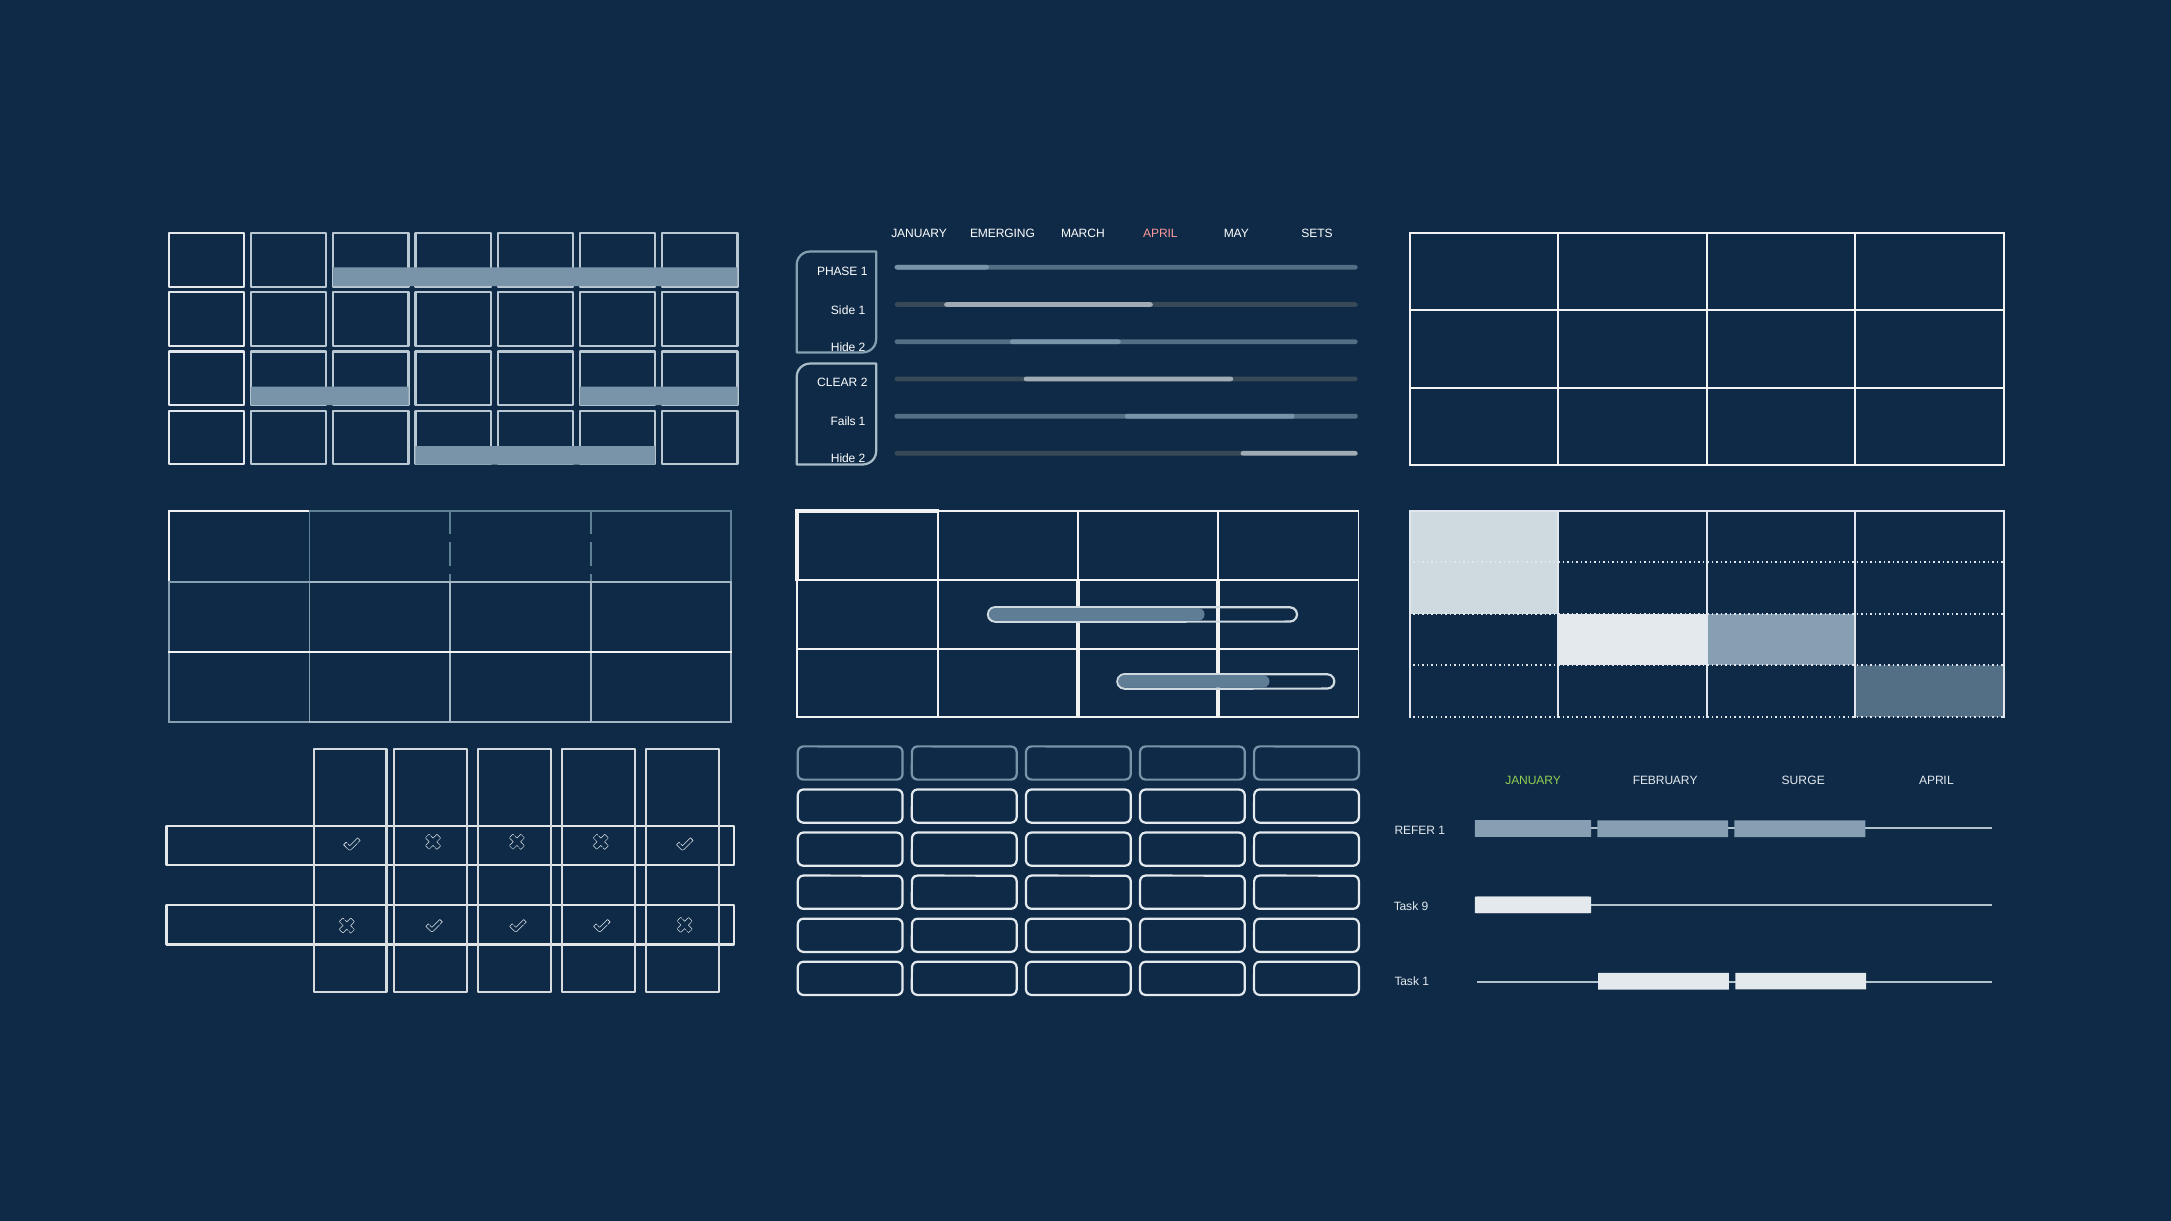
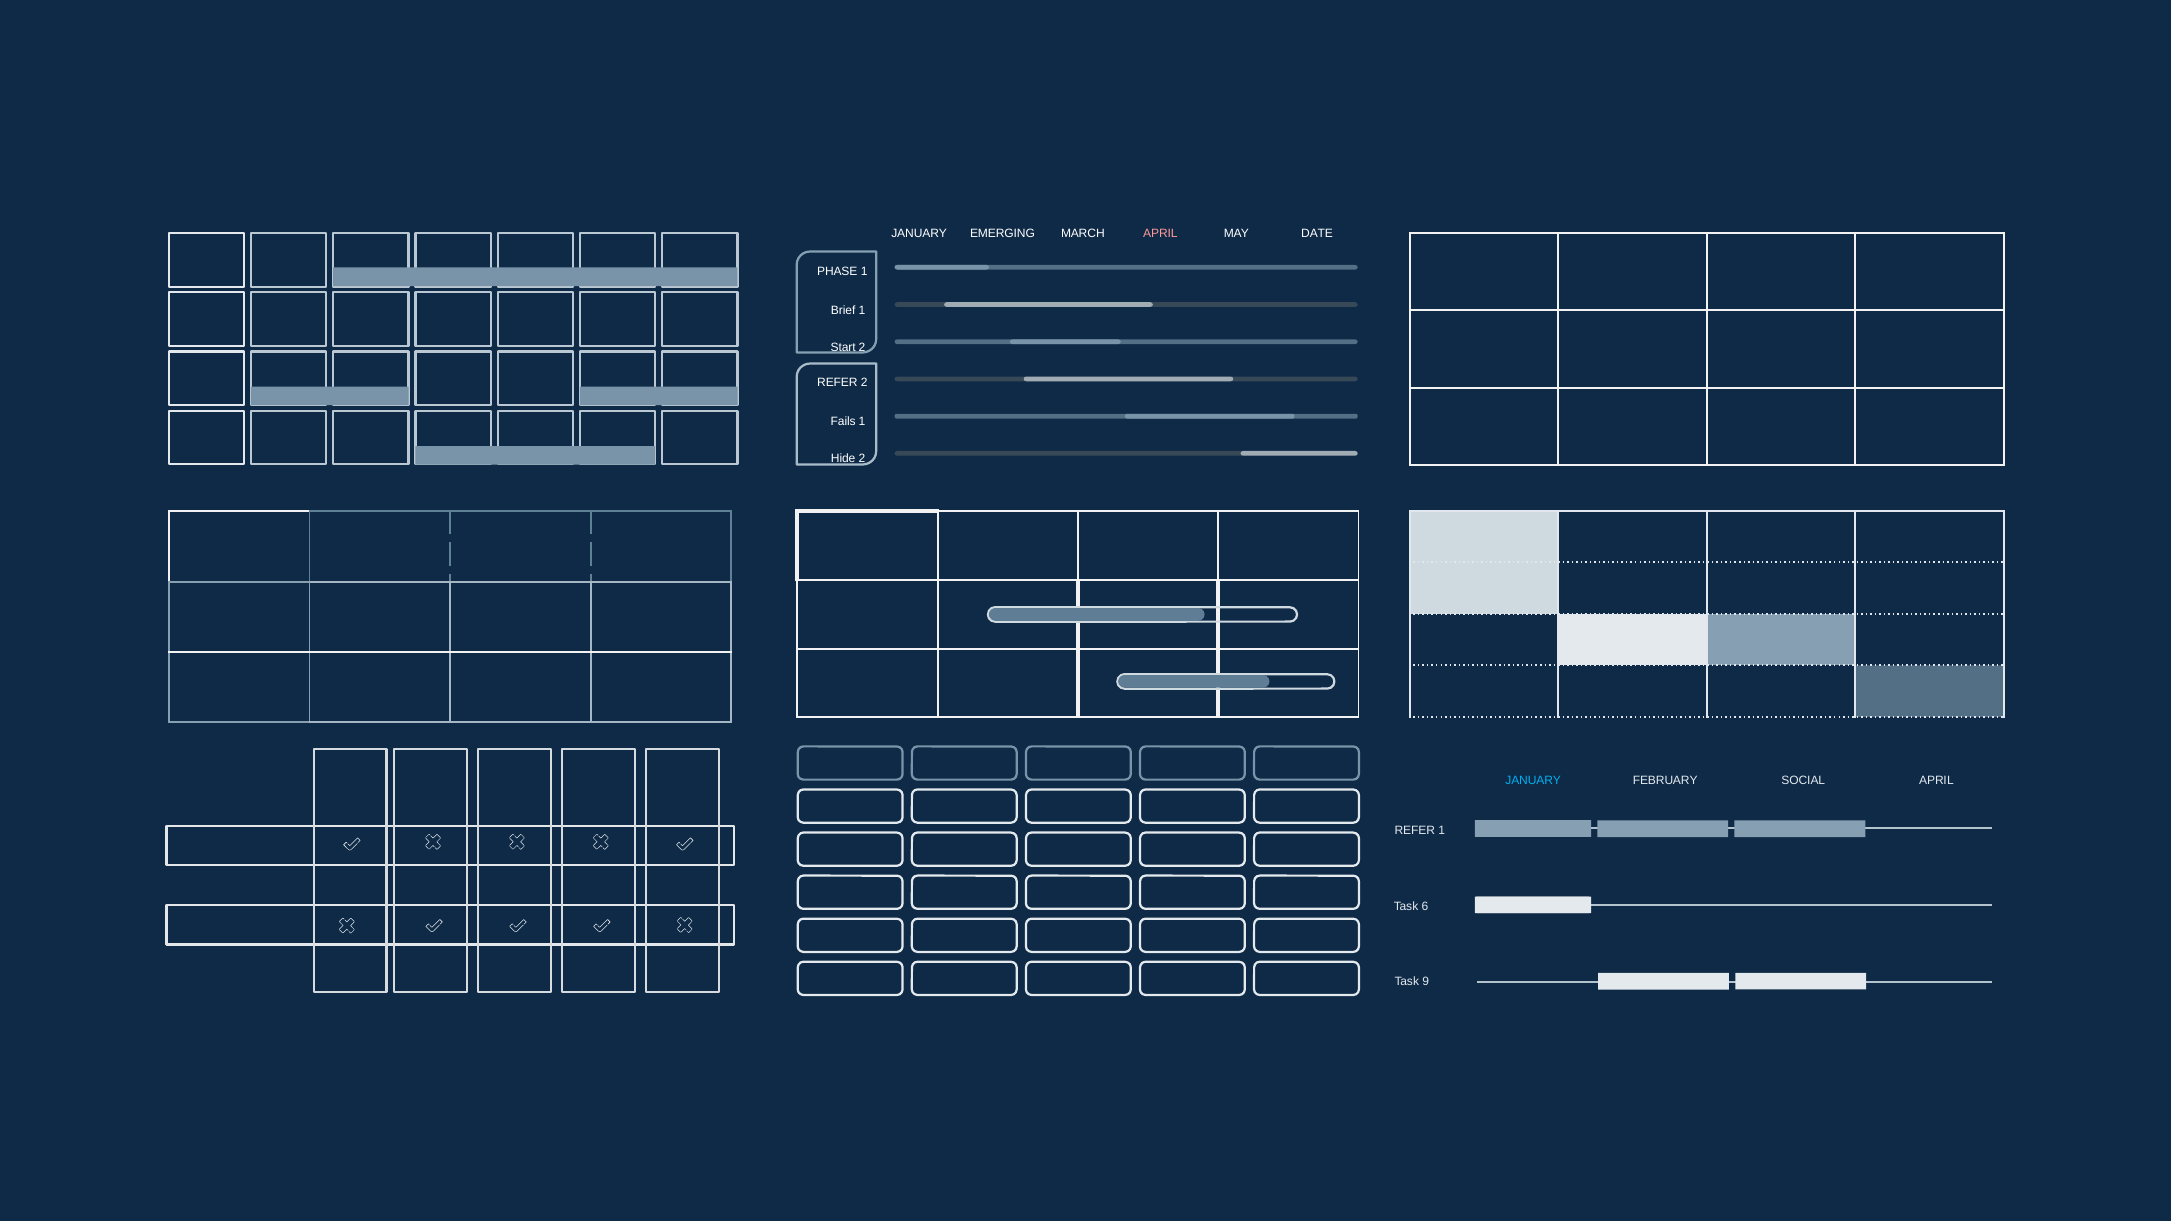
SETS: SETS -> DATE (1317, 234)
Side: Side -> Brief (843, 310)
Hide: Hide -> Start (843, 347)
CLEAR: CLEAR -> REFER (837, 382)
JANUARY colour: light green -> light blue (1533, 781)
SURGE: SURGE -> SOCIAL (1803, 781)
9: 9 -> 6 (1425, 907)
Task 1: 1 -> 9 (1426, 982)
